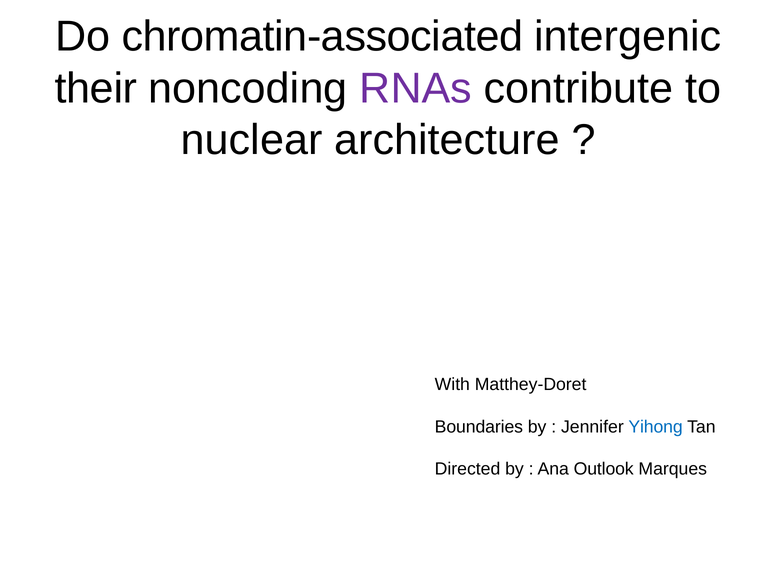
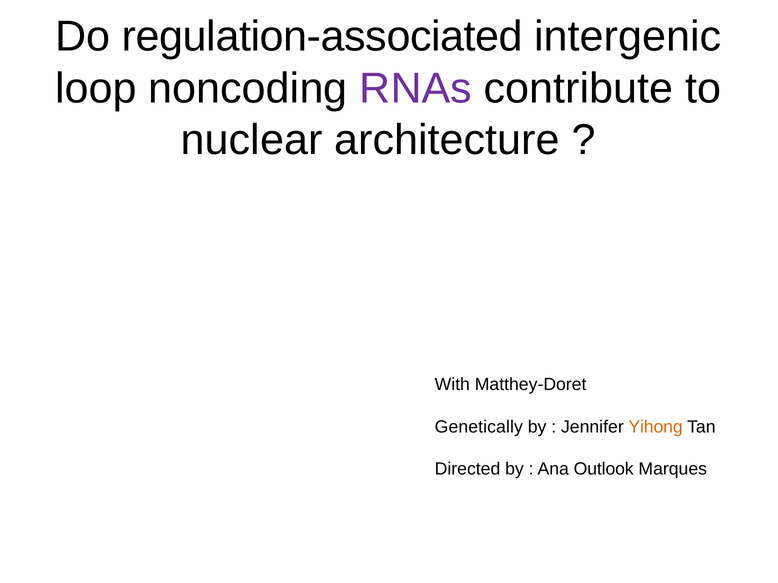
chromatin-associated: chromatin-associated -> regulation-associated (322, 37)
their: their -> loop (96, 88)
Boundaries: Boundaries -> Genetically (479, 427)
Yihong colour: blue -> orange (656, 427)
